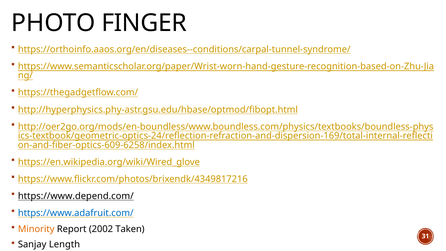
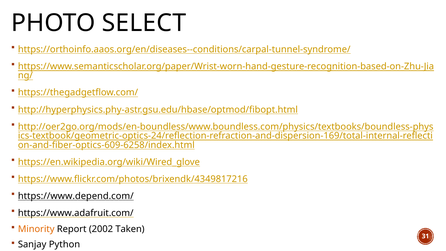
FINGER: FINGER -> SELECT (144, 23)
https://www.adafruit.com/ colour: blue -> black (76, 213)
Length: Length -> Python (64, 244)
